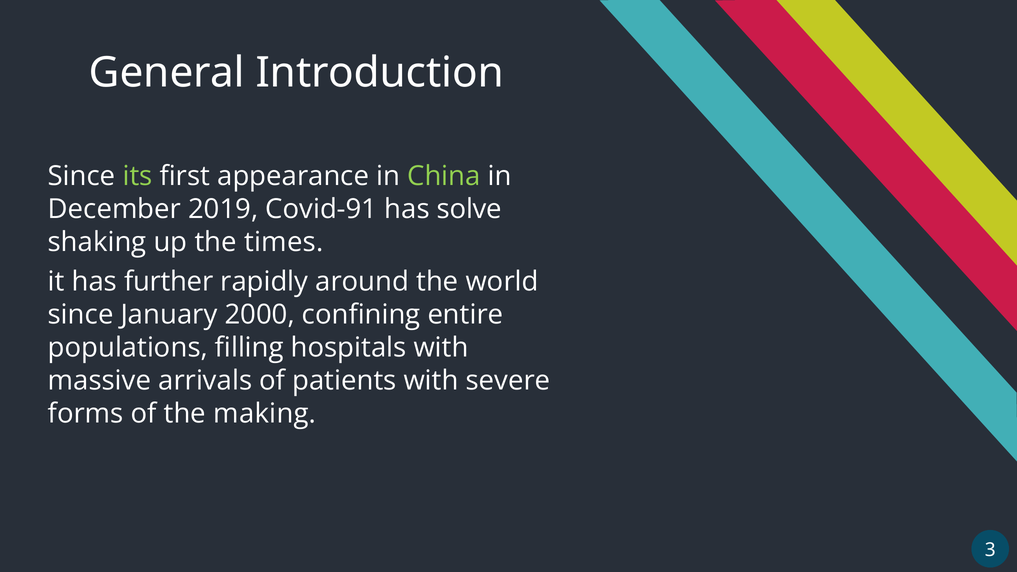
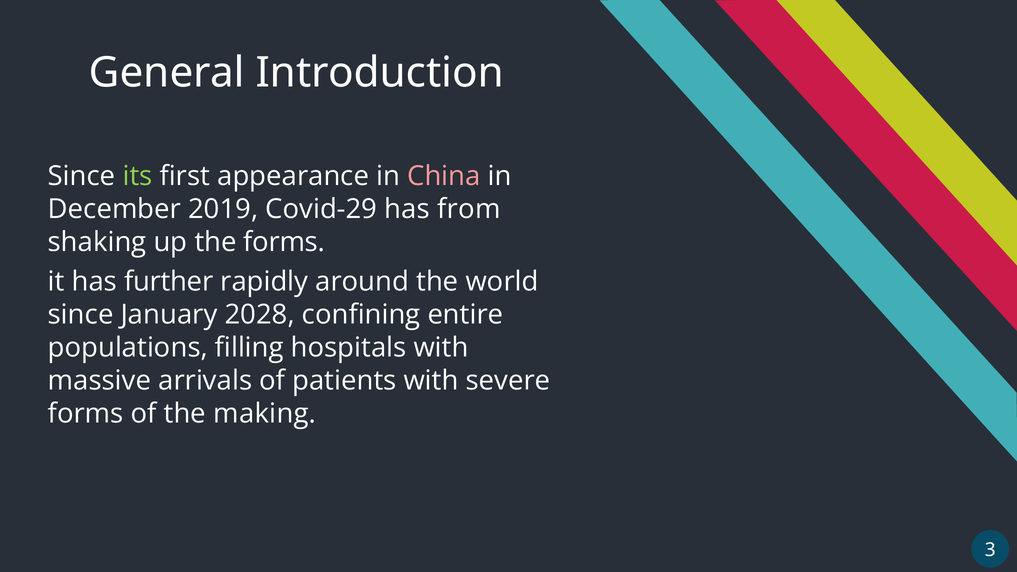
China colour: light green -> pink (444, 176)
Covid-91: Covid-91 -> Covid-29 (321, 209)
solve: solve -> from (469, 209)
the times: times -> forms (284, 242)
2000: 2000 -> 2028 (260, 315)
